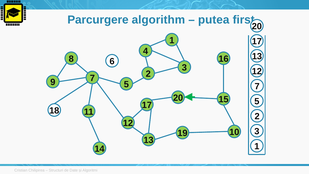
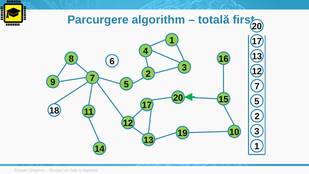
putea: putea -> totală (214, 20)
